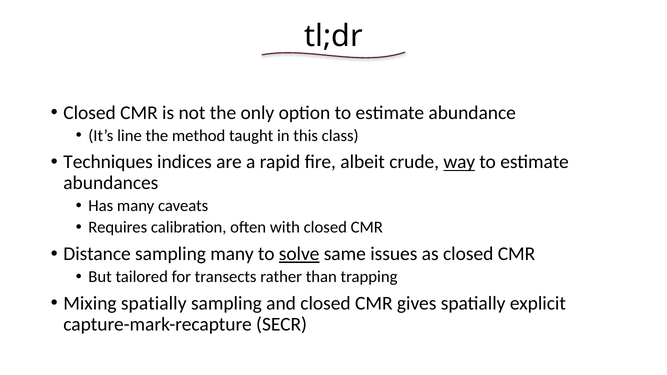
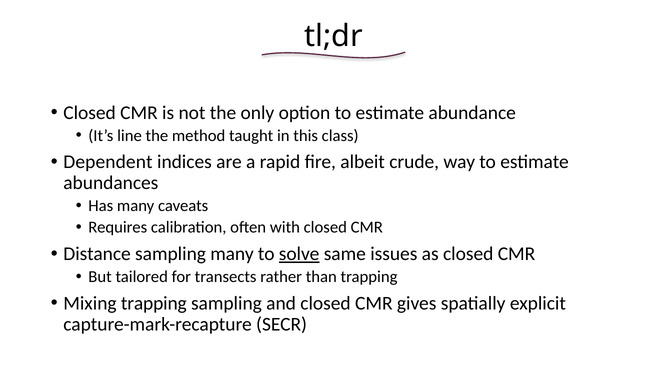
Techniques: Techniques -> Dependent (108, 162)
way underline: present -> none (459, 162)
Mixing spatially: spatially -> trapping (154, 303)
